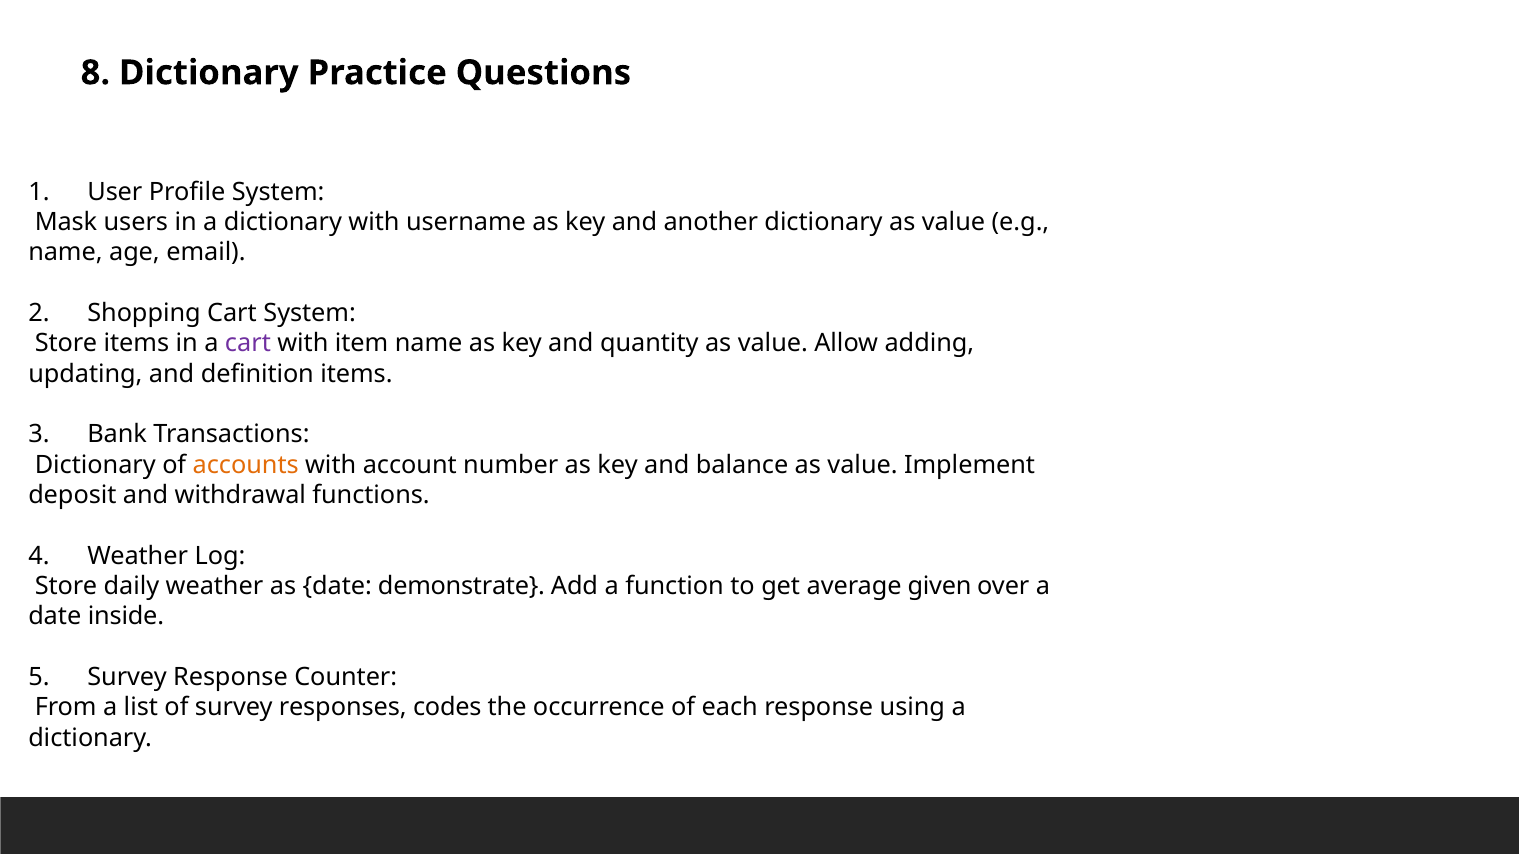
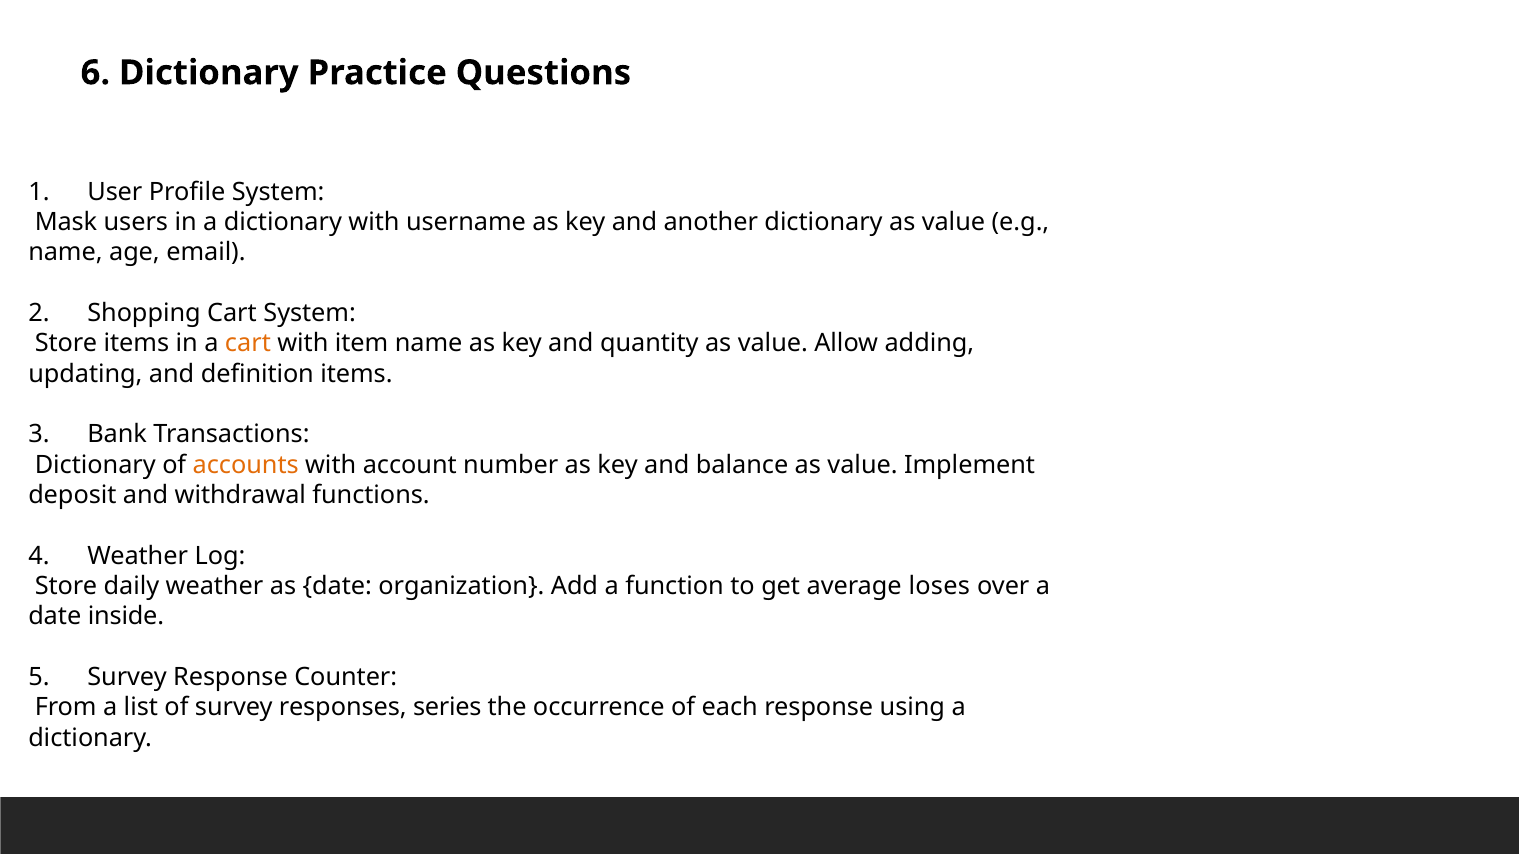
8: 8 -> 6 (95, 73)
cart colour: purple -> orange (248, 344)
demonstrate: demonstrate -> organization (461, 587)
given: given -> loses (939, 587)
codes: codes -> series (447, 708)
